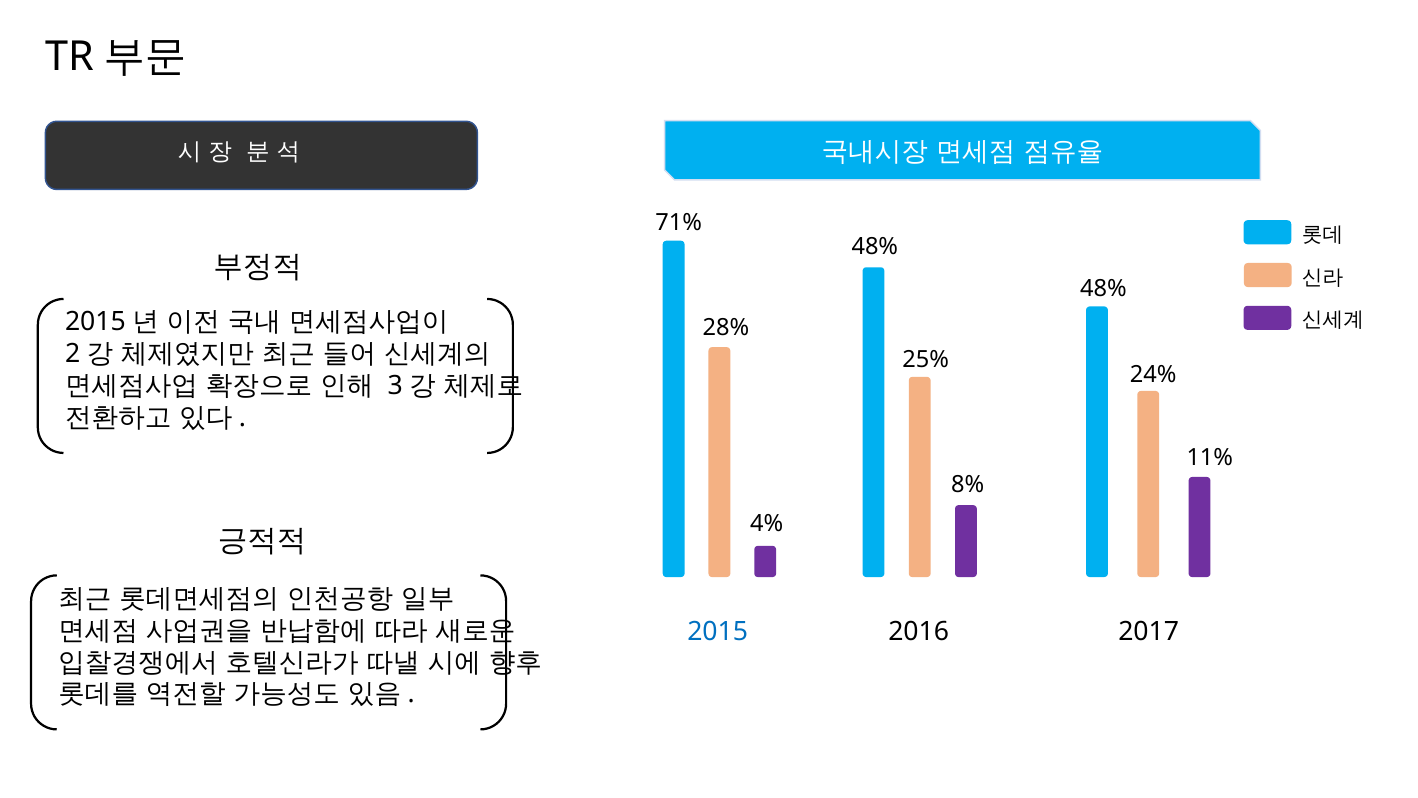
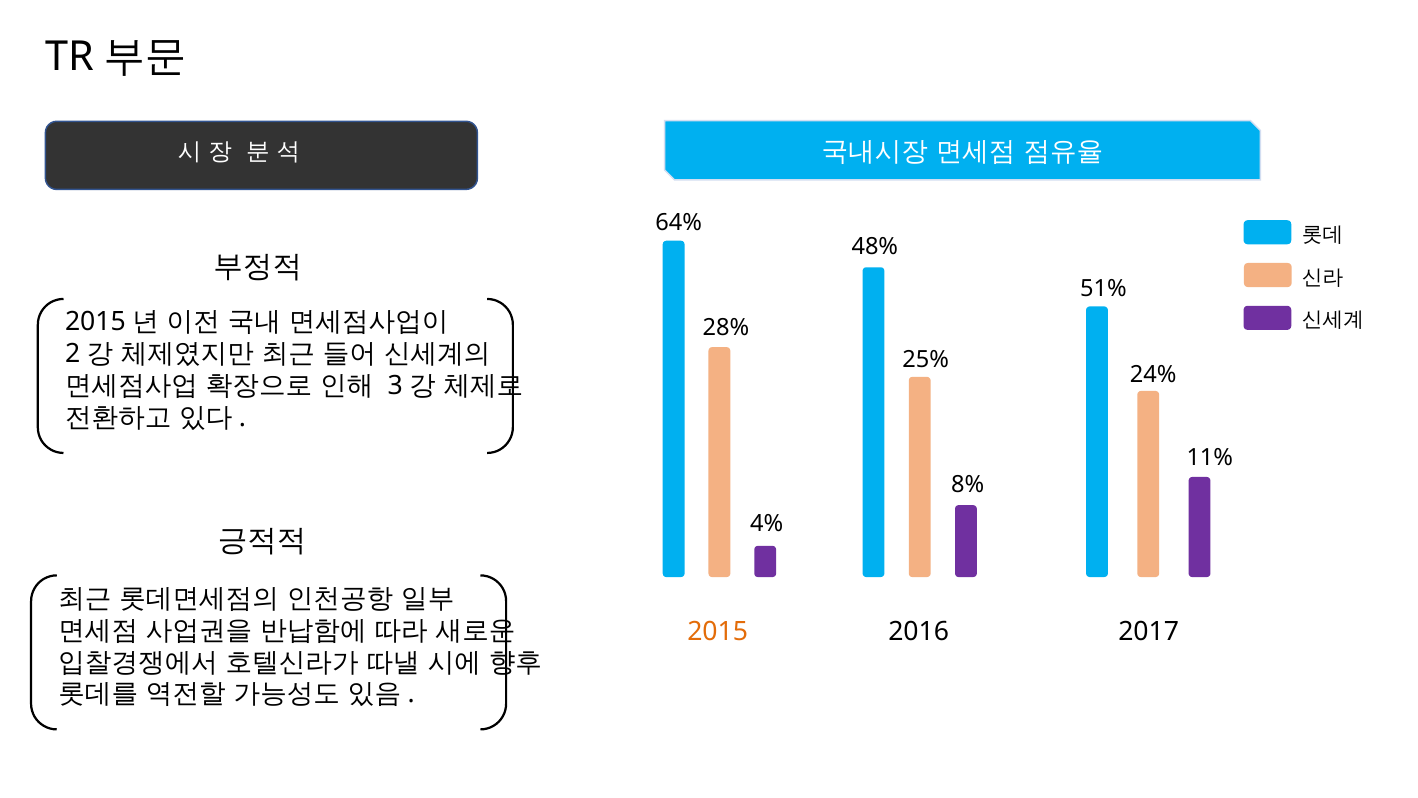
71%: 71% -> 64% (679, 222)
48%: 48% -> 51% (1103, 288)
2015 colour: blue -> orange (718, 632)
